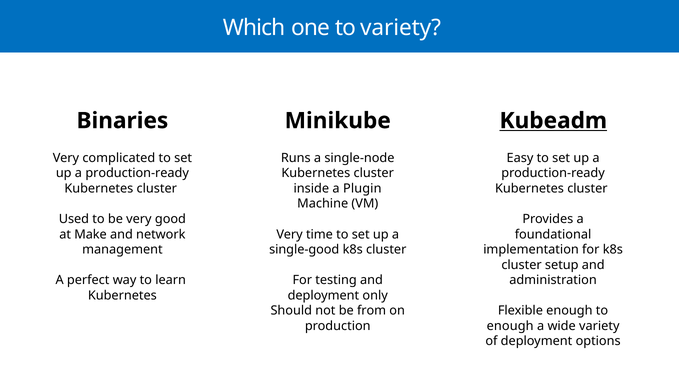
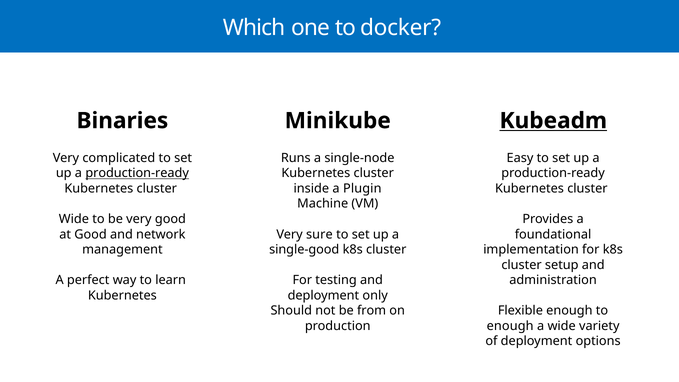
to variety: variety -> docker (401, 28)
production-ready underline: none -> present (137, 173)
Used: Used -> Wide (74, 219)
at Make: Make -> Good (91, 234)
time: time -> sure (319, 234)
